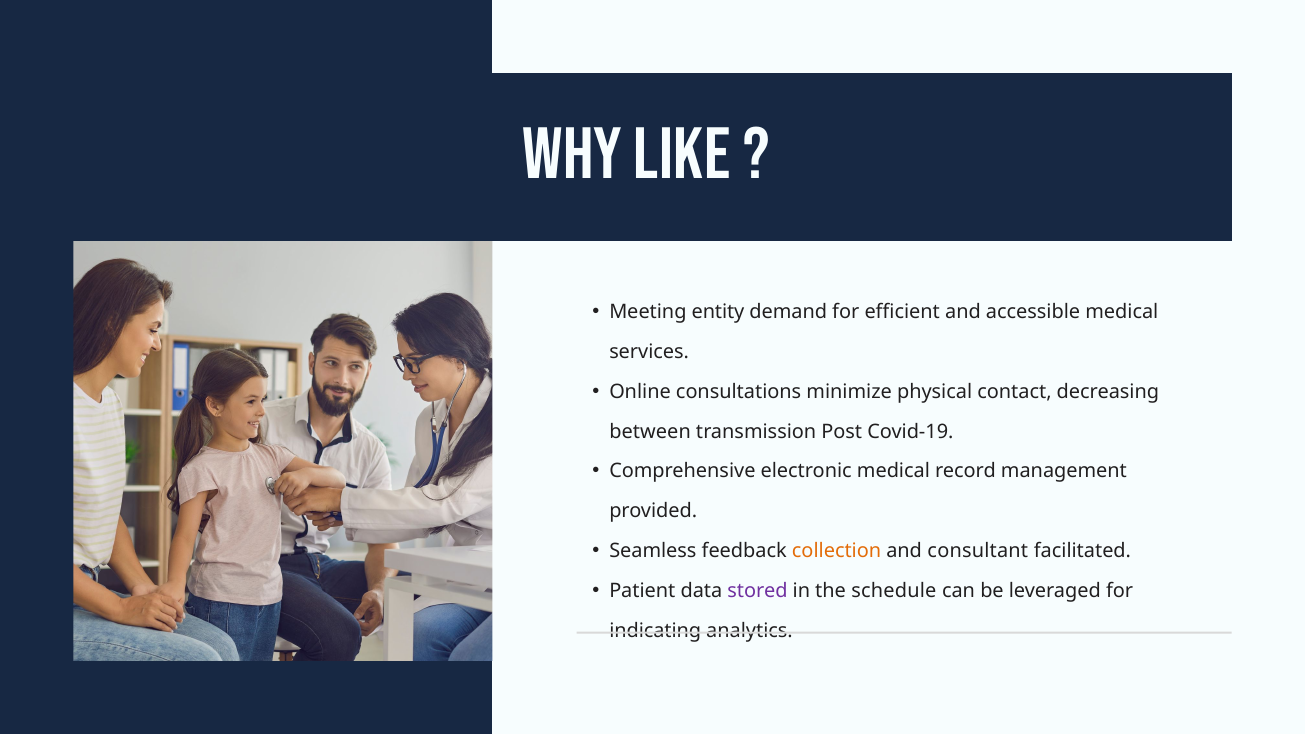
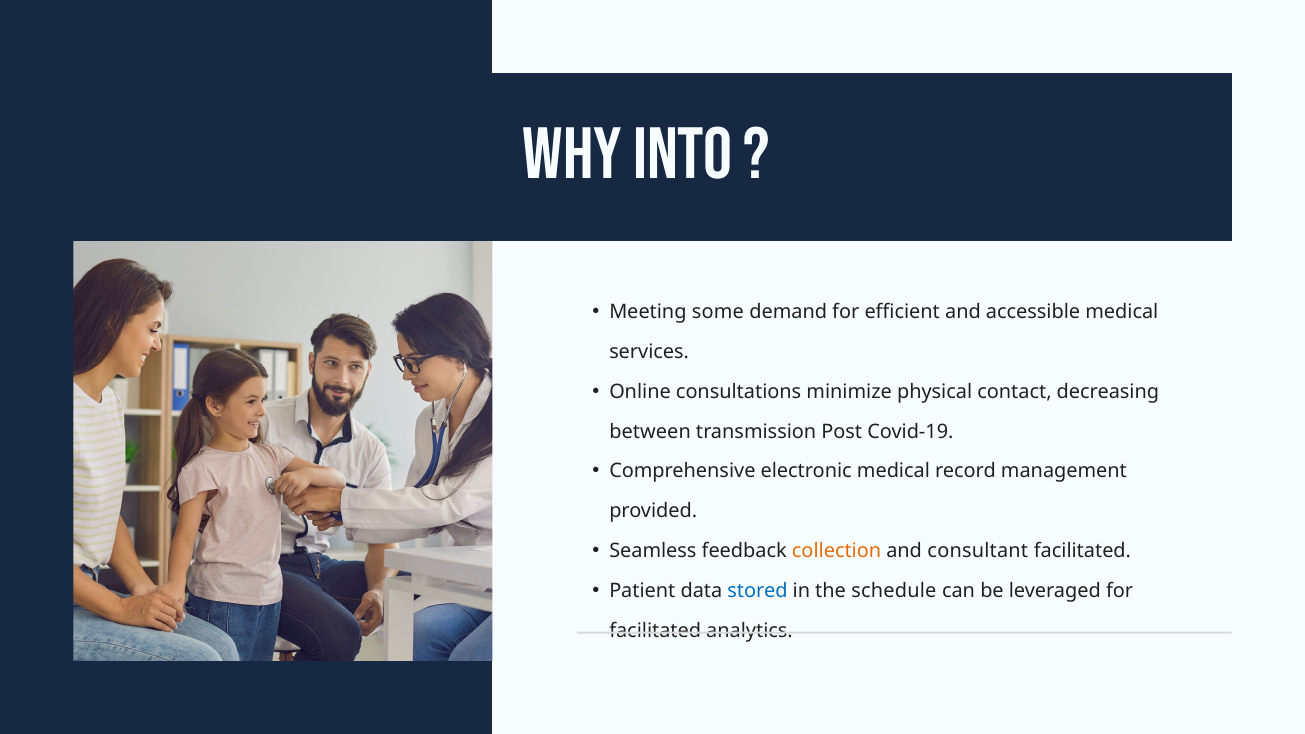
LIKE: LIKE -> INTO (683, 155)
entity: entity -> some (718, 312)
stored colour: purple -> blue (758, 591)
indicating: indicating -> facilitated (655, 631)
